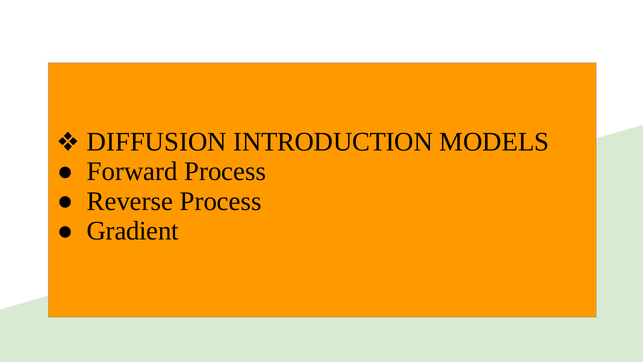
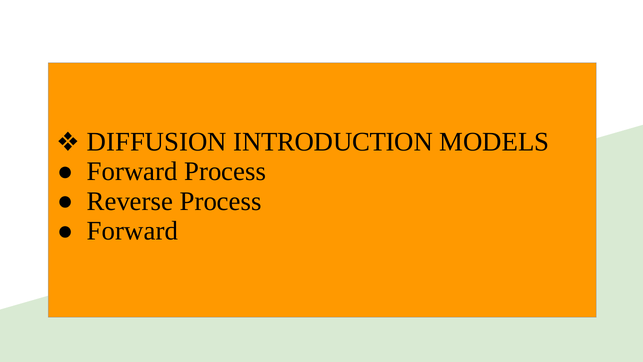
Gradient: Gradient -> Forward (133, 231)
